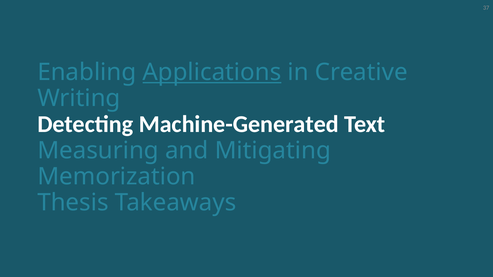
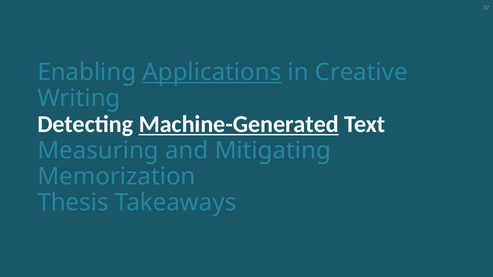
Machine-Generated underline: none -> present (239, 124)
